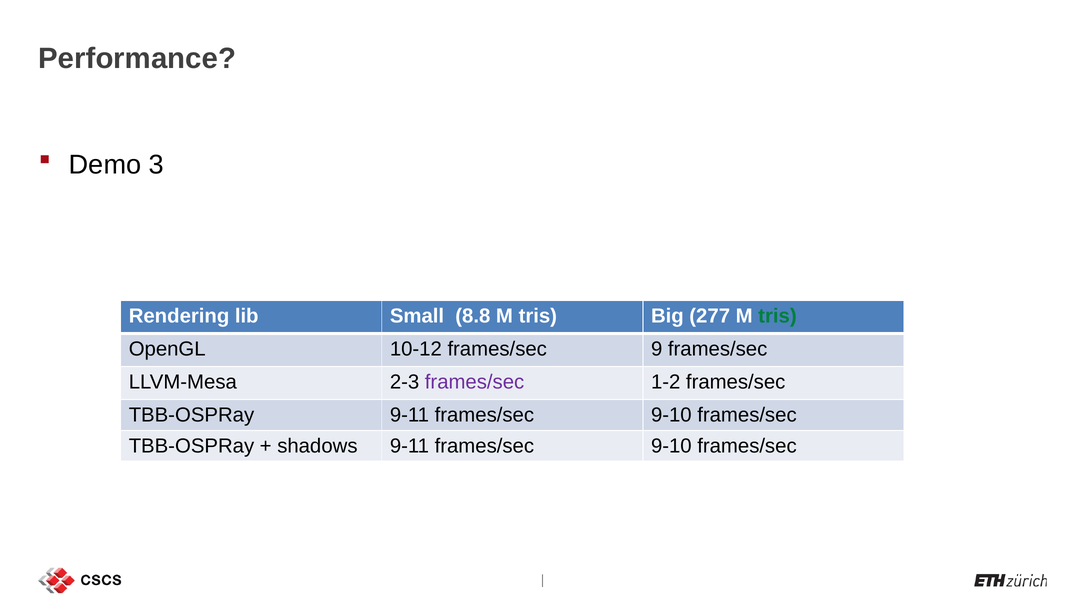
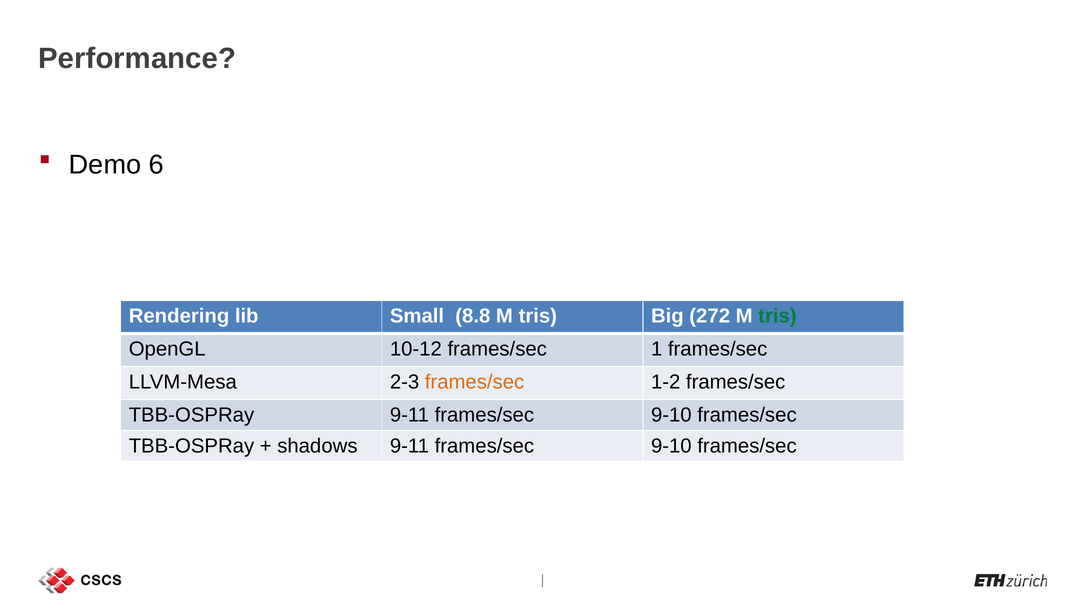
3: 3 -> 6 (156, 165)
277: 277 -> 272 (710, 316)
9: 9 -> 1 (657, 349)
frames/sec colour: purple -> orange (475, 382)
